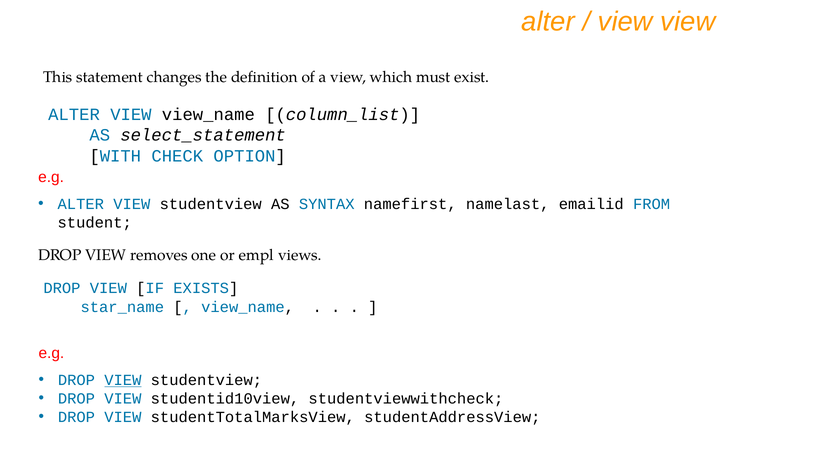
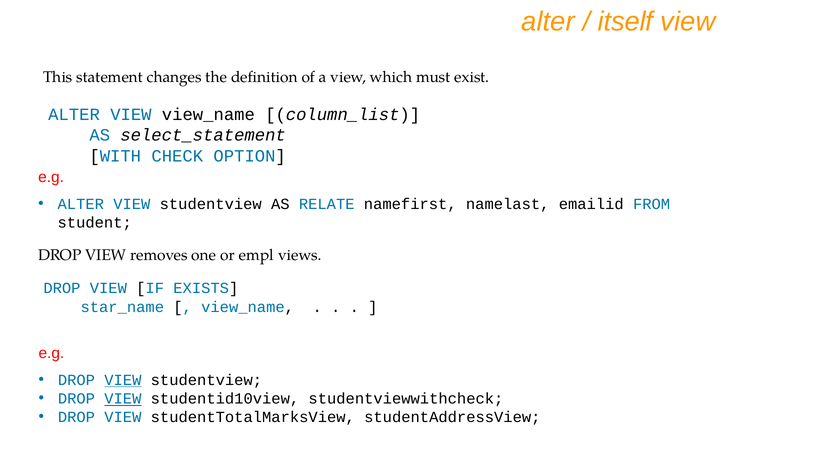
view: view -> itself (625, 21)
SYNTAX: SYNTAX -> RELATE (327, 204)
VIEW underline: none -> present (123, 399)
